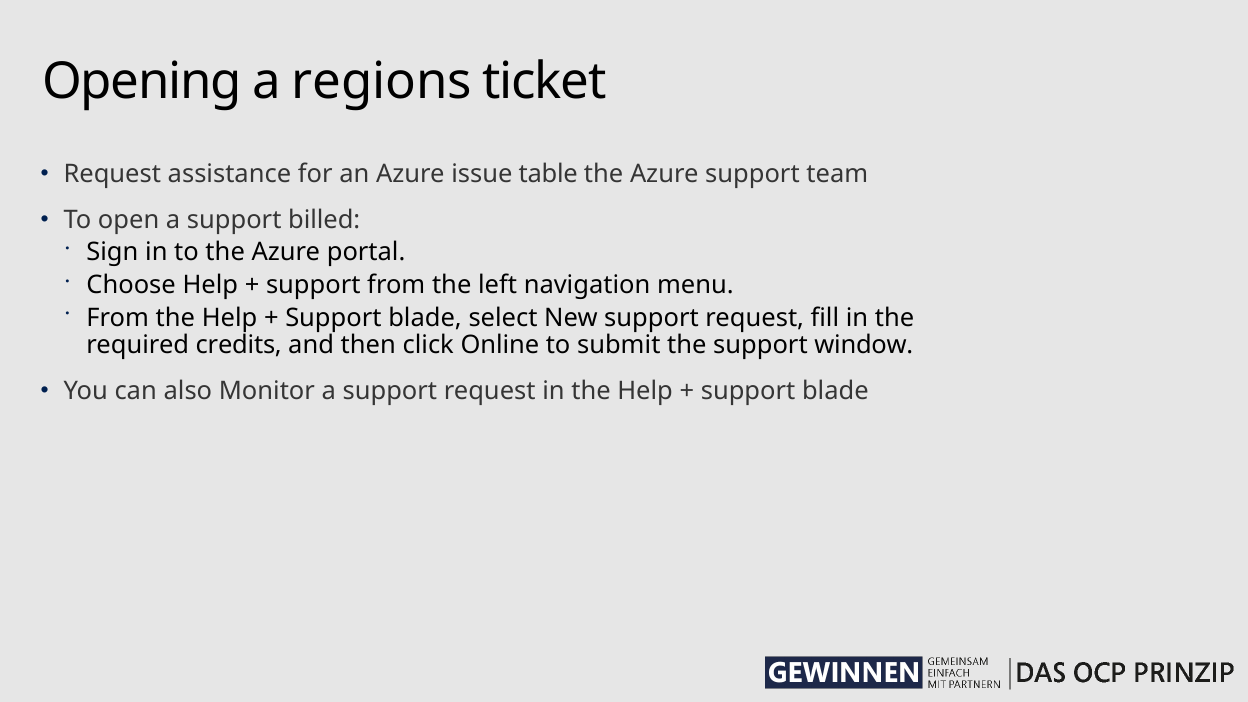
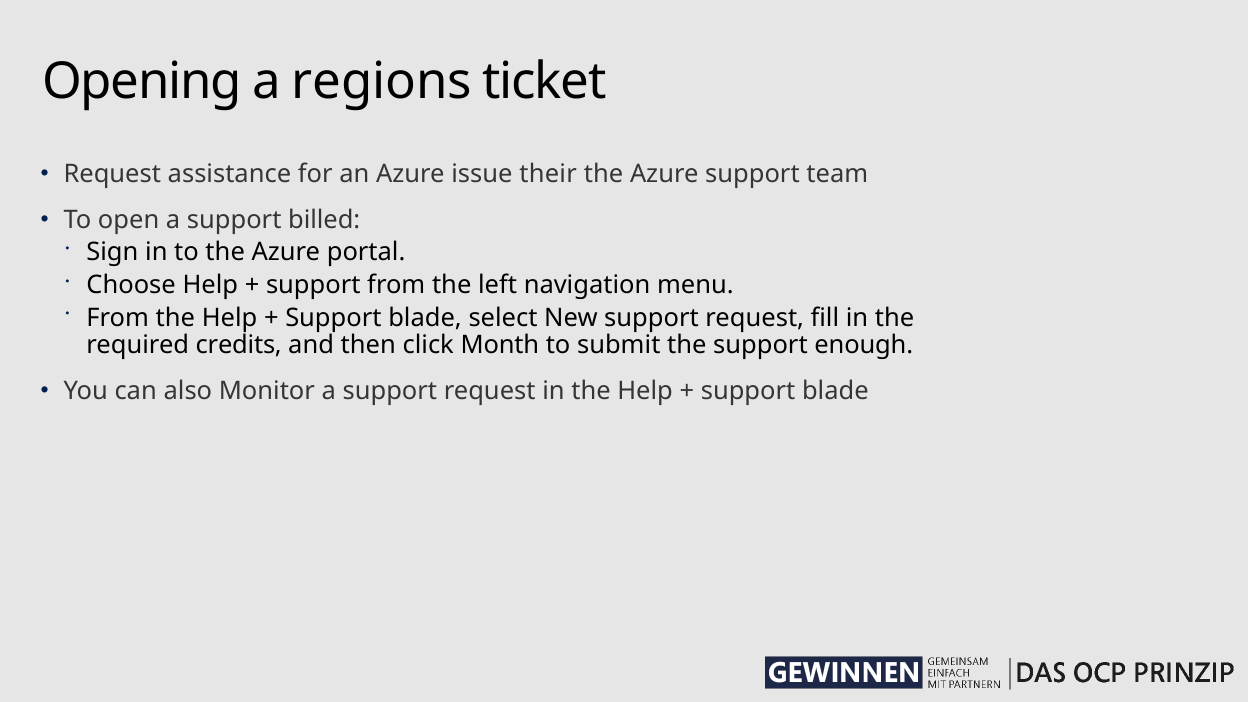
table: table -> their (548, 174)
Online: Online -> Month (500, 345)
window: window -> enough (864, 345)
